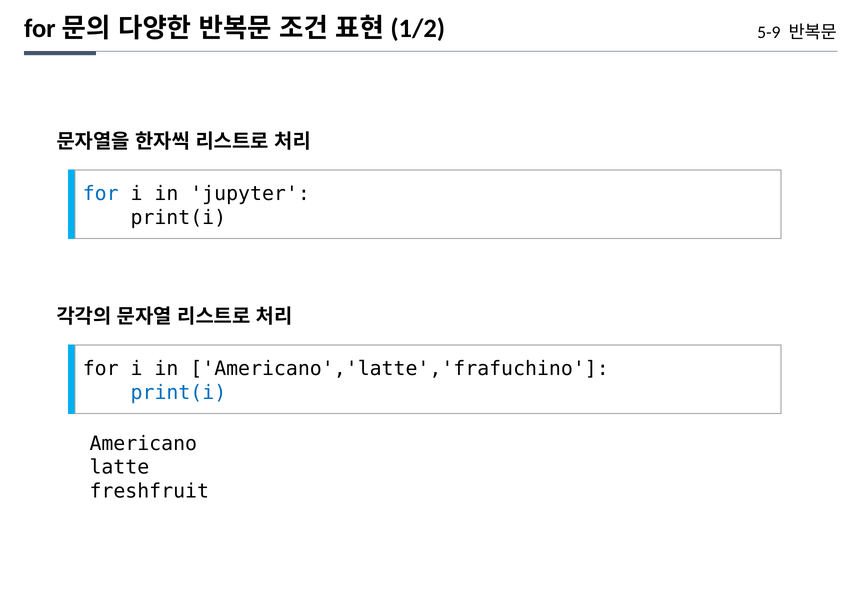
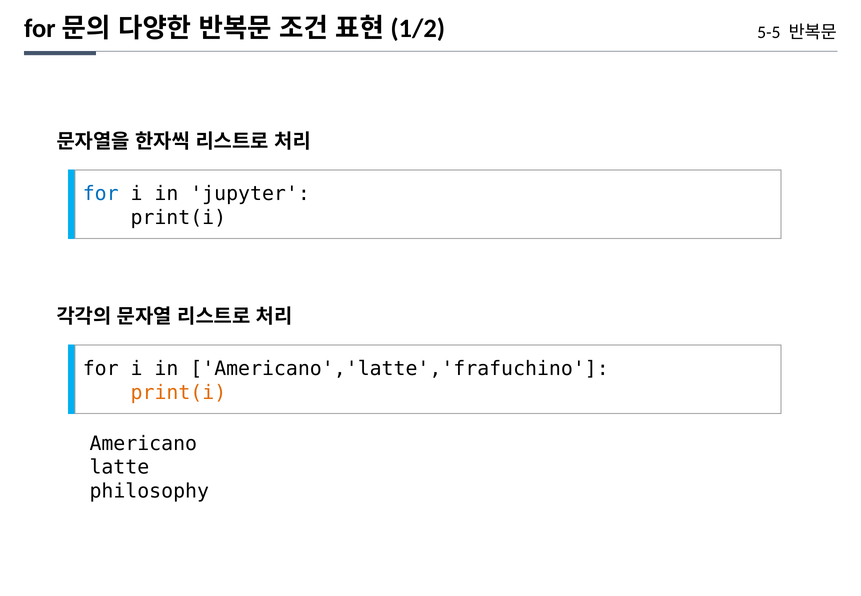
5-9: 5-9 -> 5-5 (769, 33)
print(i colour: blue -> orange (178, 393)
freshfruit: freshfruit -> philosophy (149, 491)
